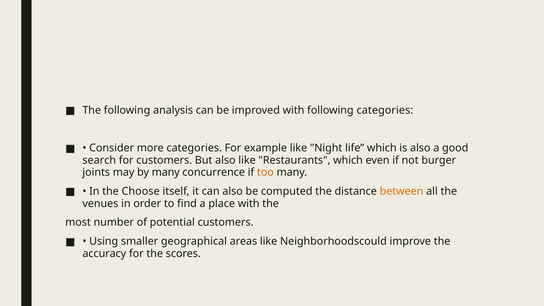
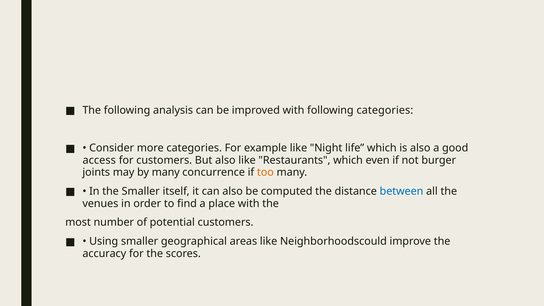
search: search -> access (99, 160)
the Choose: Choose -> Smaller (141, 191)
between colour: orange -> blue (402, 191)
